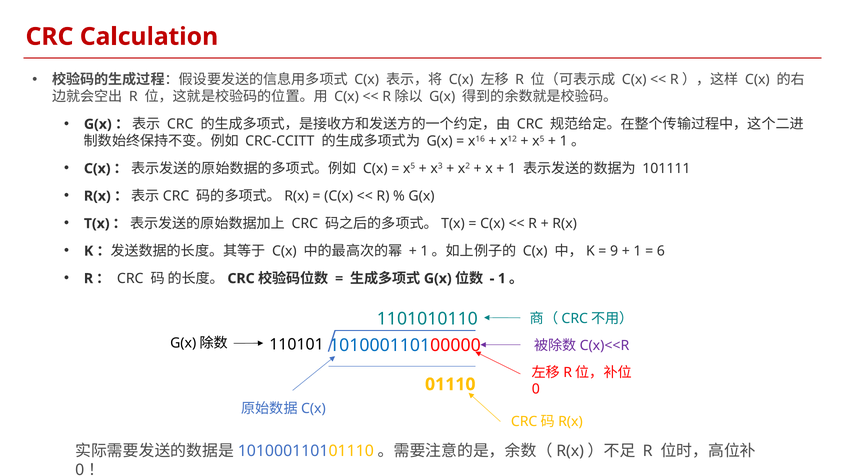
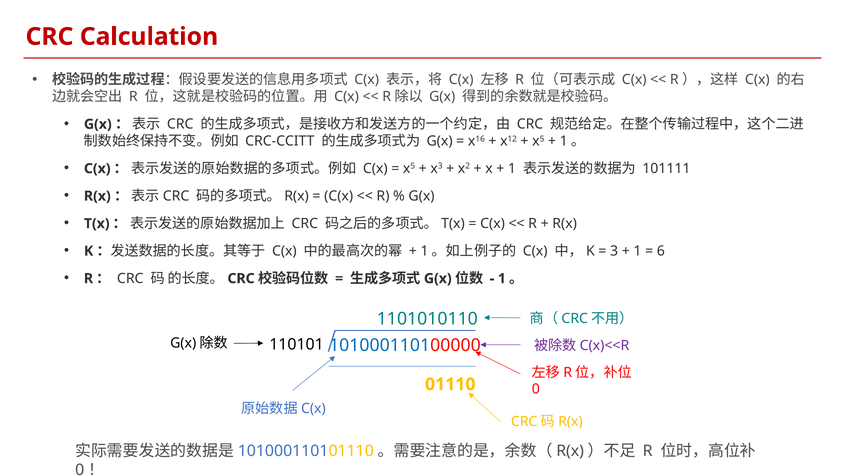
9: 9 -> 3 (614, 251)
